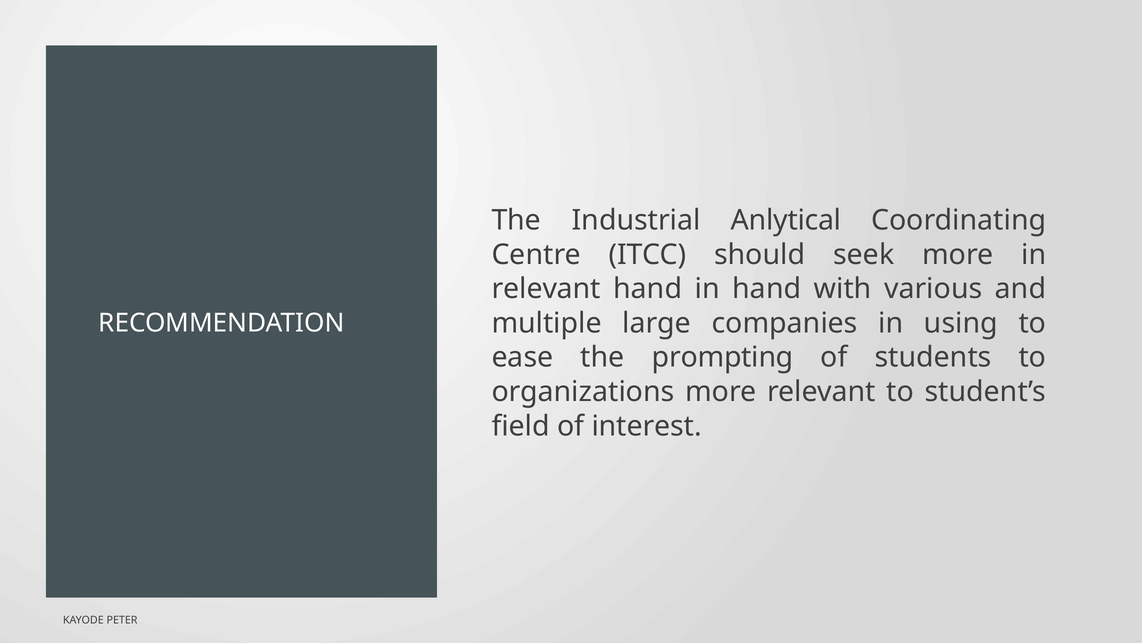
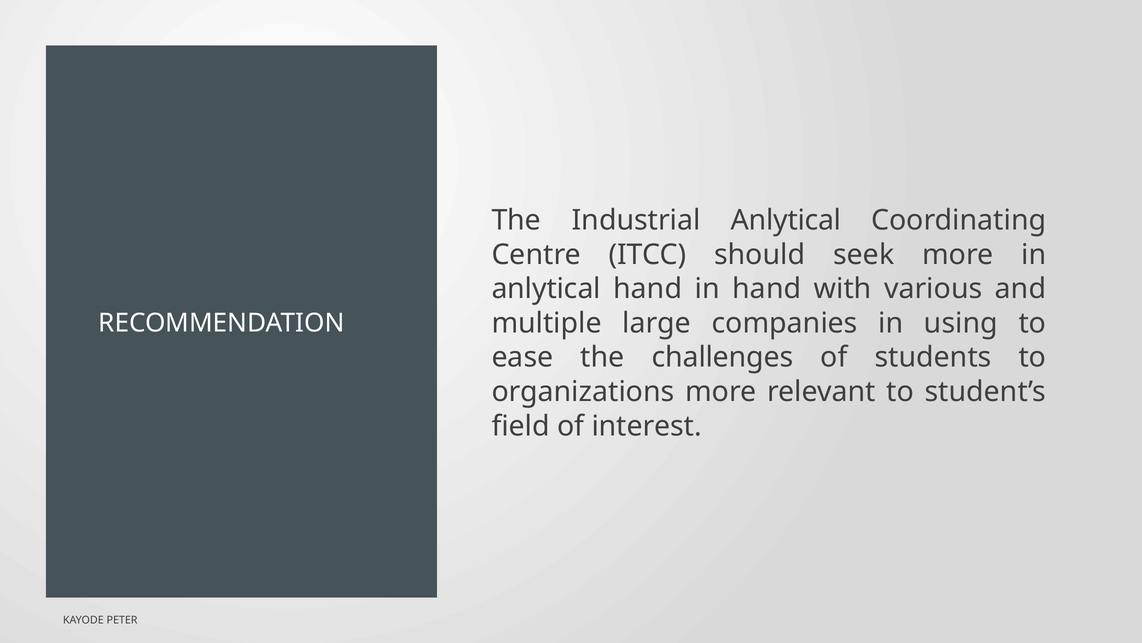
relevant: relevant -> anlytical (546, 289)
prompting: prompting -> challenges (723, 357)
